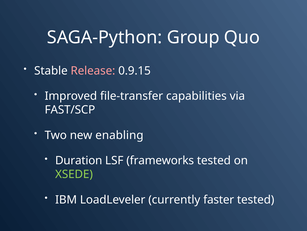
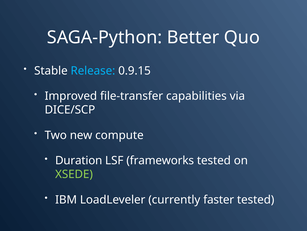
Group: Group -> Better (193, 37)
Release colour: pink -> light blue (93, 71)
FAST/SCP: FAST/SCP -> DICE/SCP (70, 110)
enabling: enabling -> compute (119, 135)
